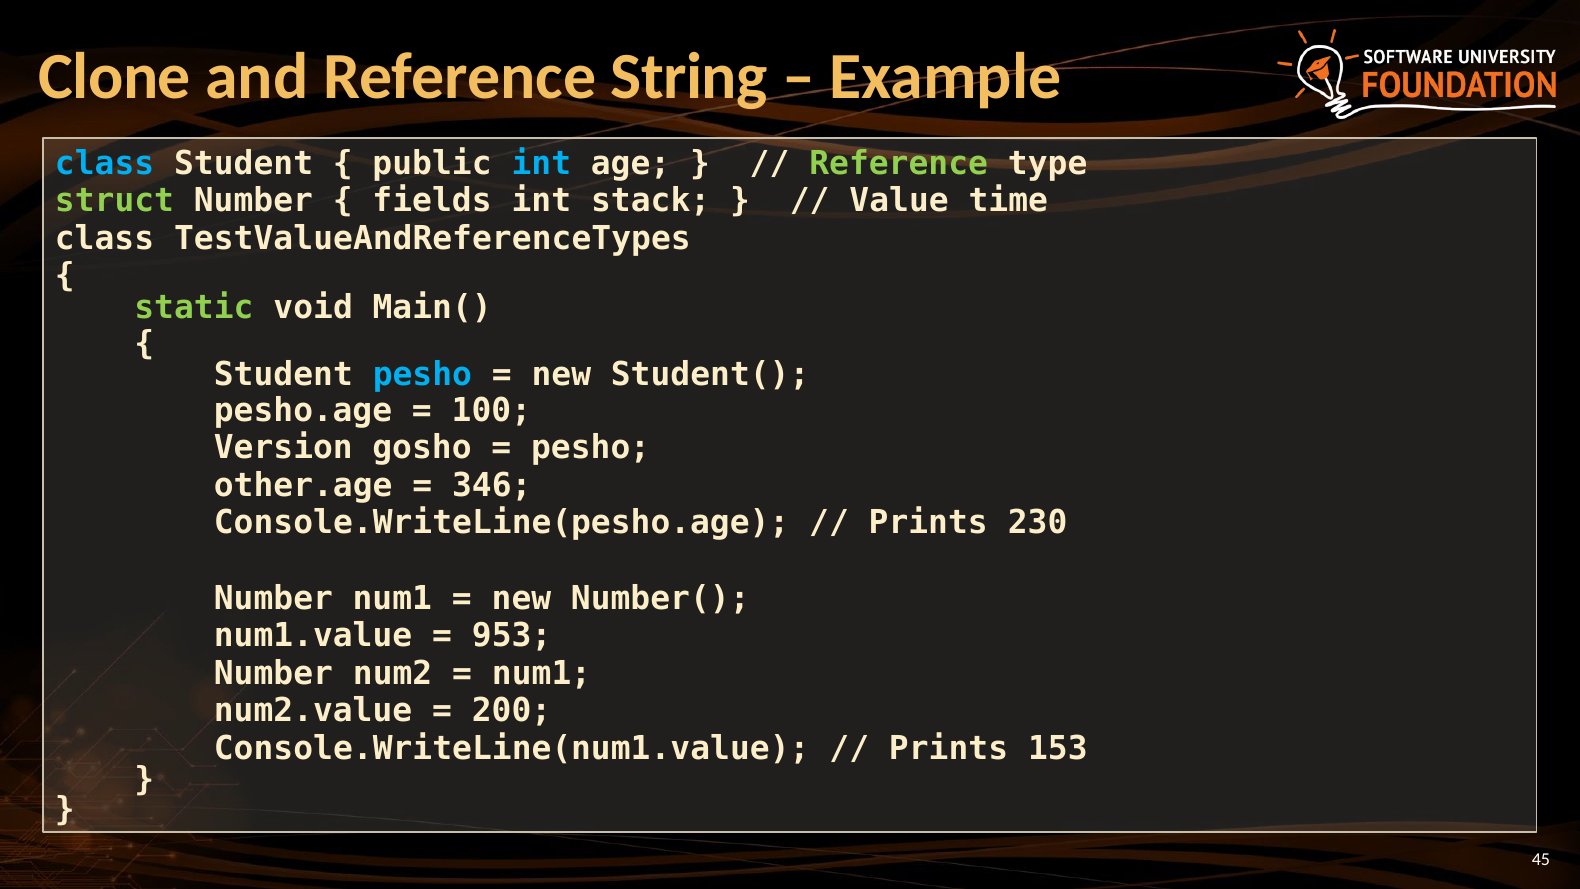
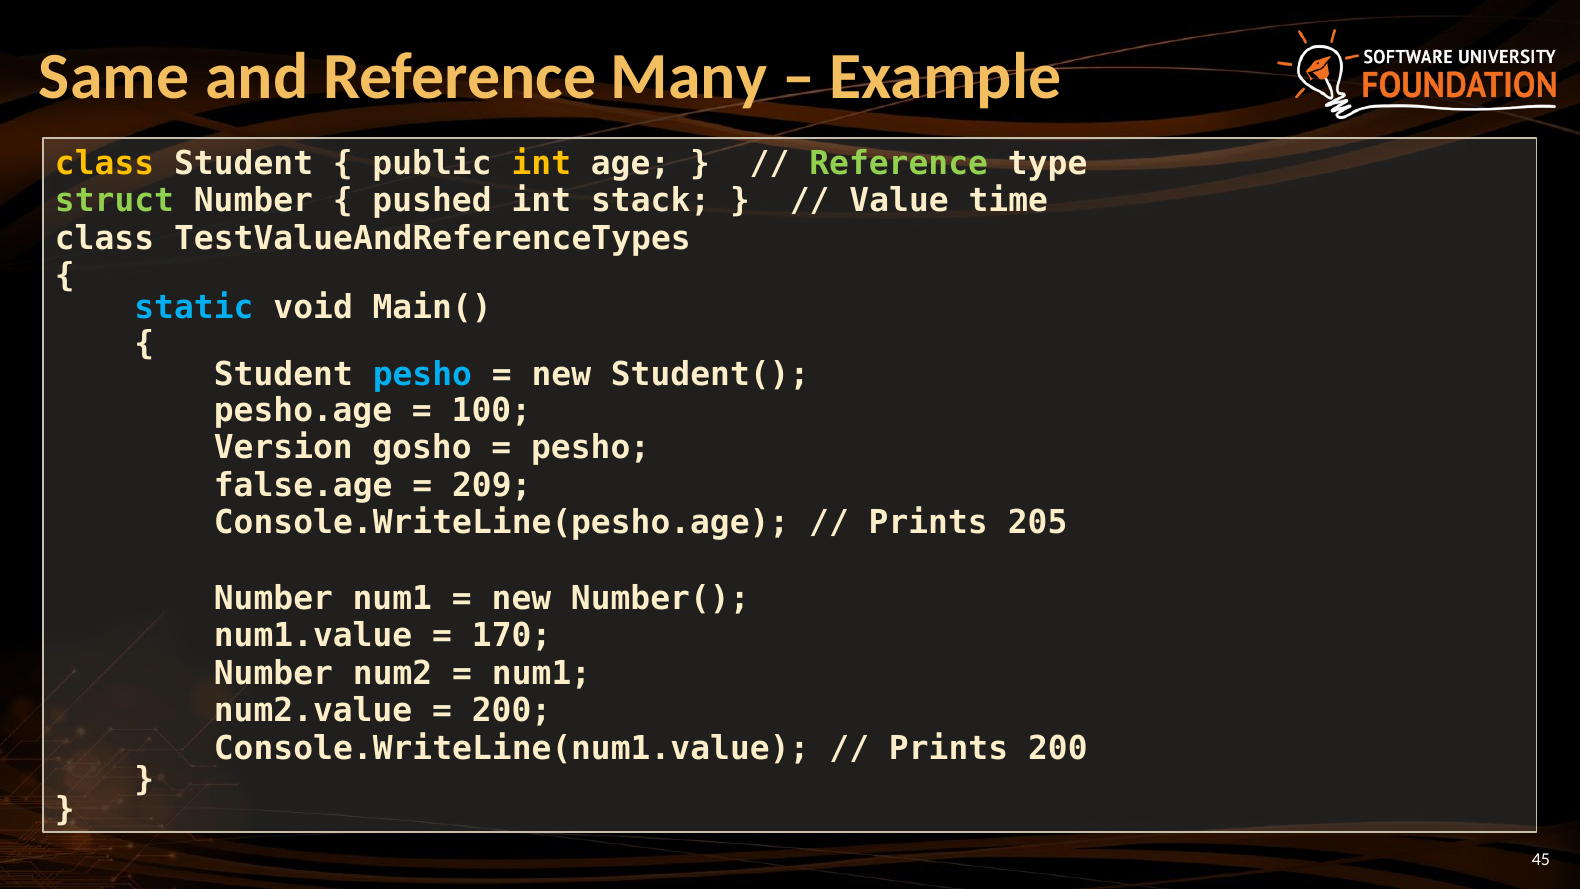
Clone: Clone -> Same (114, 77)
String: String -> Many (689, 77)
class colour: light blue -> yellow (105, 163)
int colour: light blue -> yellow (541, 163)
fields: fields -> pushed (432, 201)
static colour: light green -> light blue (194, 307)
other.age: other.age -> false.age (303, 486)
346: 346 -> 209 (492, 486)
230: 230 -> 205 (1038, 523)
953: 953 -> 170 (512, 636)
Prints 153: 153 -> 200 (1058, 748)
